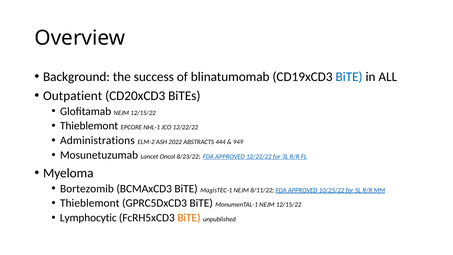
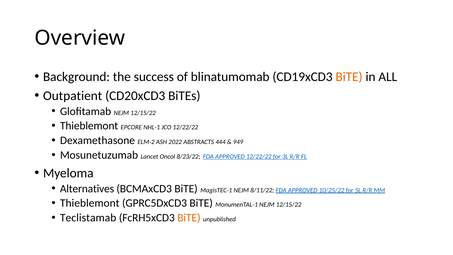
BiTE colour: blue -> orange (349, 77)
Administrations: Administrations -> Dexamethasone (97, 140)
Bortezomib: Bortezomib -> Alternatives (87, 189)
Lymphocytic: Lymphocytic -> Teclistamab (88, 218)
